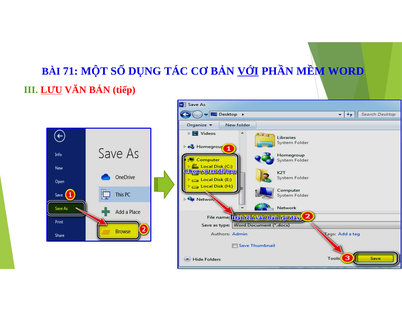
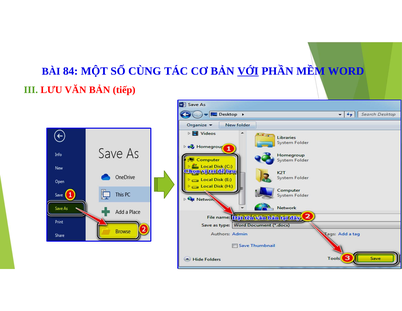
71: 71 -> 84 (70, 71)
DỤNG: DỤNG -> CÙNG (145, 71)
LƯU underline: present -> none (51, 90)
